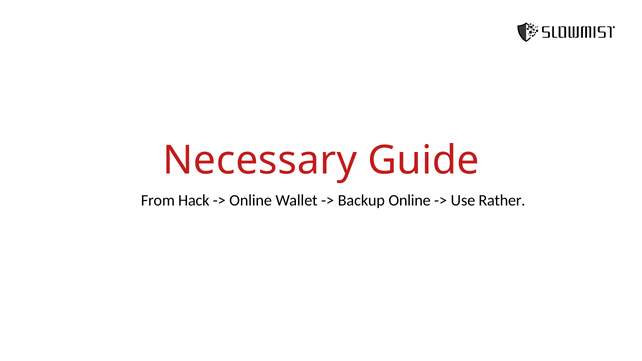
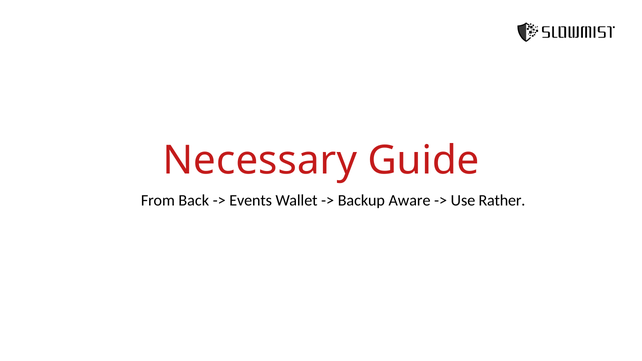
Hack: Hack -> Back (194, 201)
Online: Online -> Events (251, 201)
Backup Online: Online -> Aware (410, 201)
